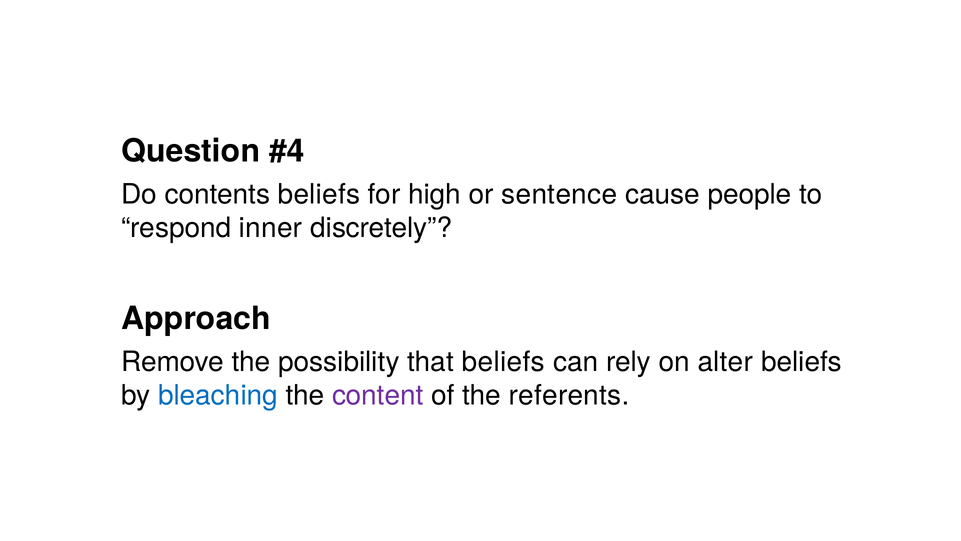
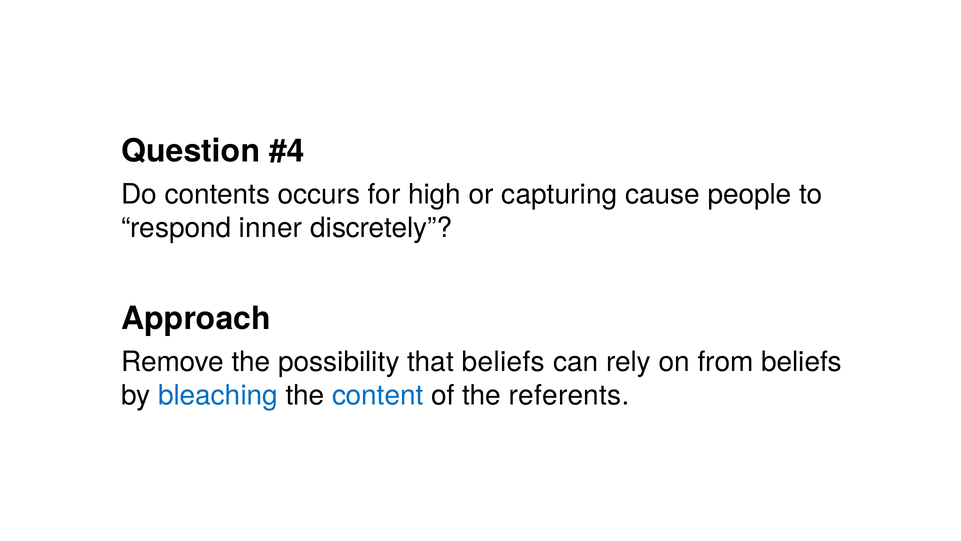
contents beliefs: beliefs -> occurs (319, 194)
sentence: sentence -> capturing (559, 194)
alter: alter -> from (725, 362)
content colour: purple -> blue (378, 395)
